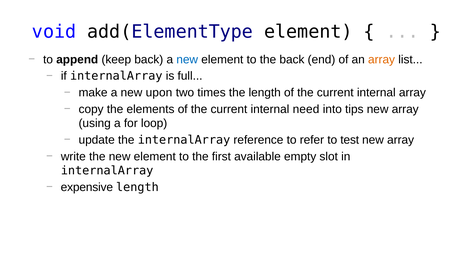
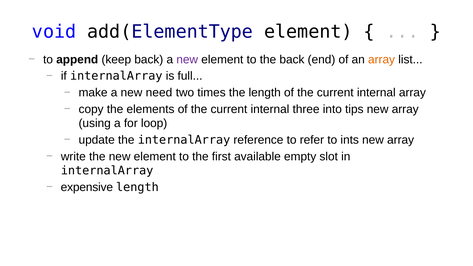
new colour: blue -> purple (187, 60)
upon: upon -> need (159, 93)
need: need -> three (306, 109)
test: test -> ints (350, 140)
